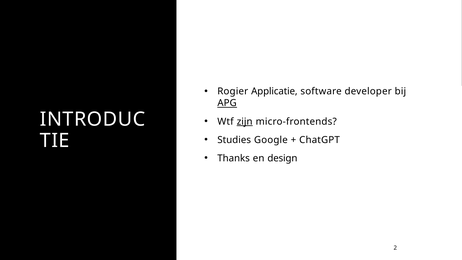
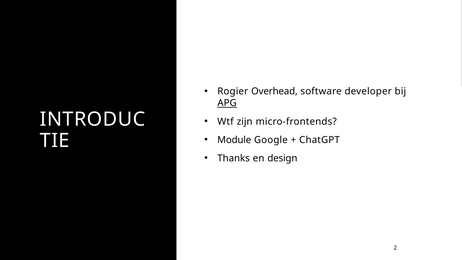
Applicatie: Applicatie -> Overhead (274, 91)
zijn underline: present -> none (245, 121)
Studies: Studies -> Module (234, 140)
